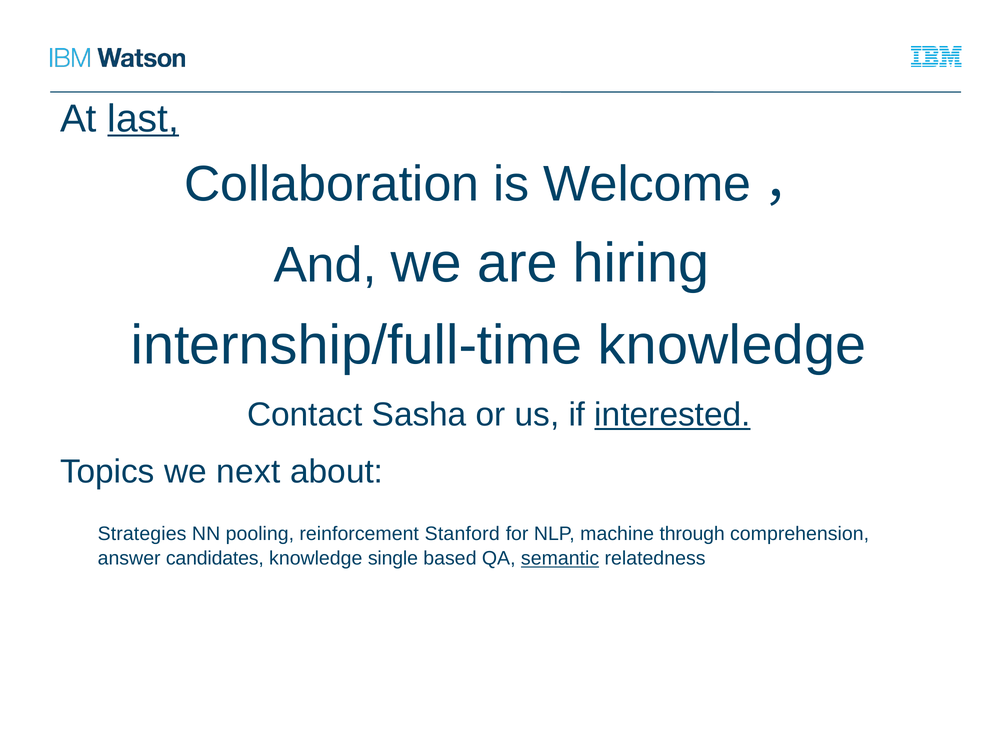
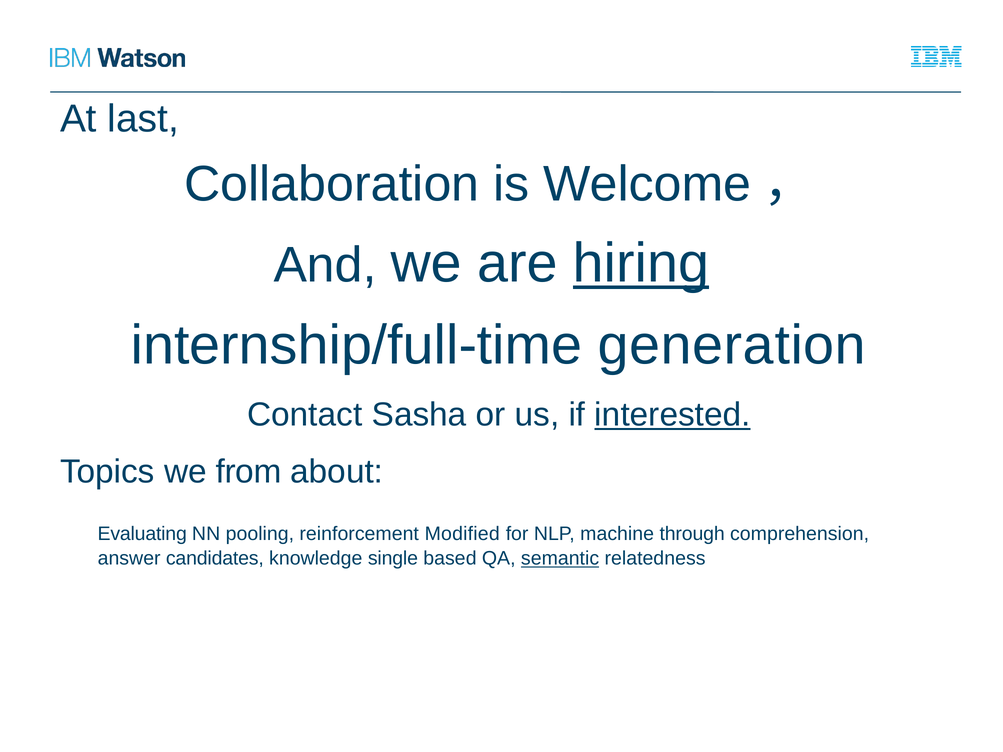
last underline: present -> none (143, 119)
hiring underline: none -> present (641, 263)
internship/full-time knowledge: knowledge -> generation (732, 345)
next: next -> from (249, 472)
Strategies: Strategies -> Evaluating (142, 534)
Stanford: Stanford -> Modified (462, 534)
